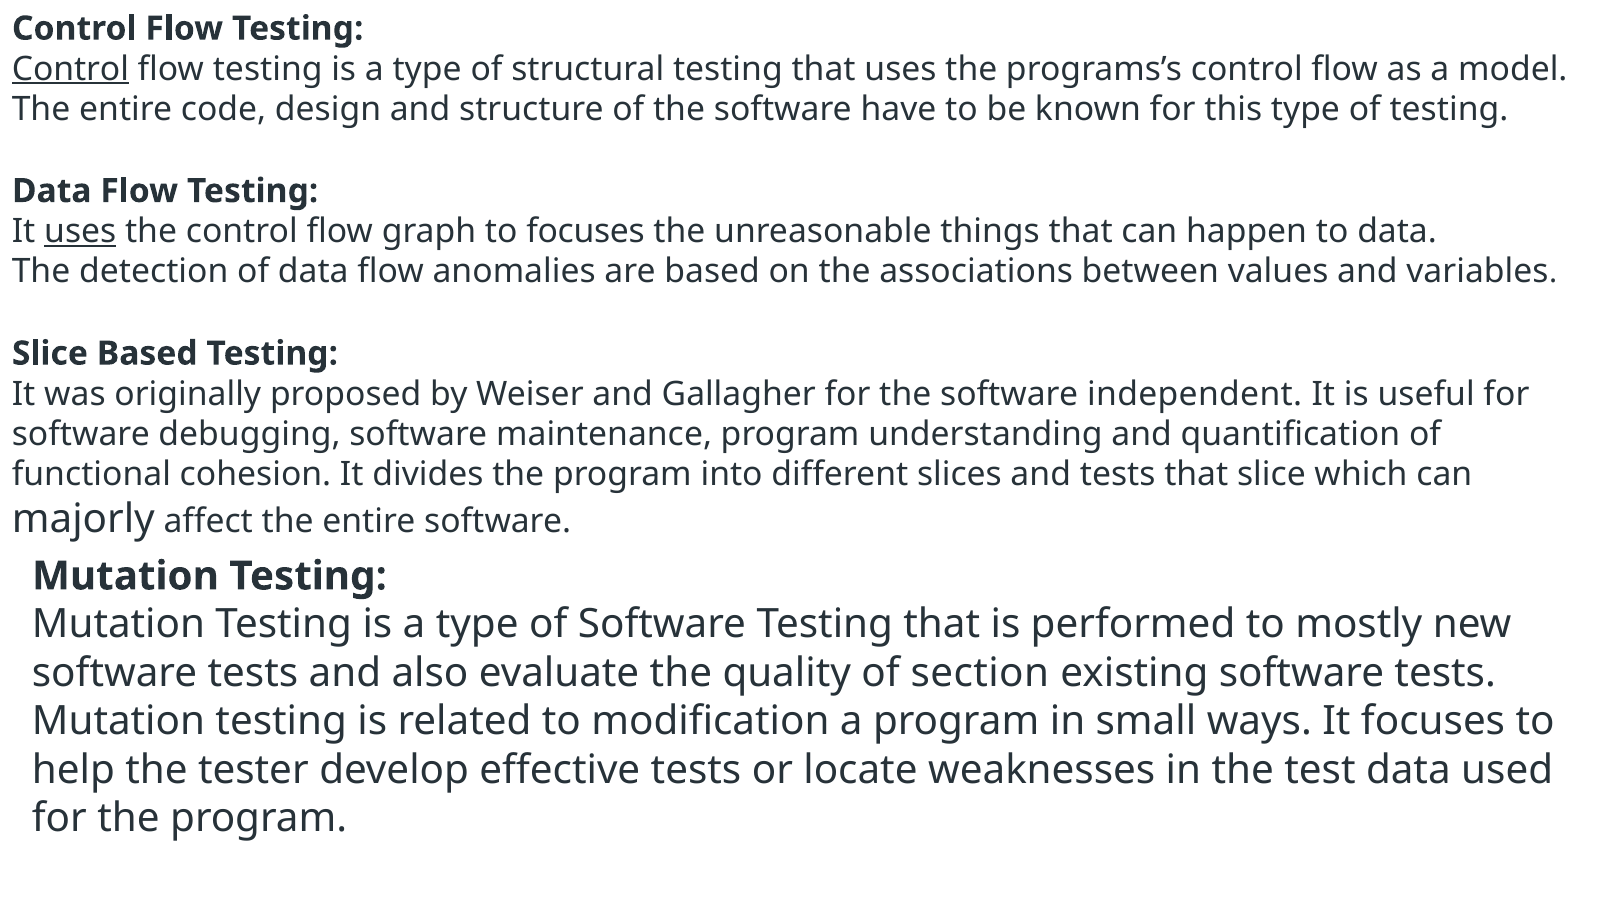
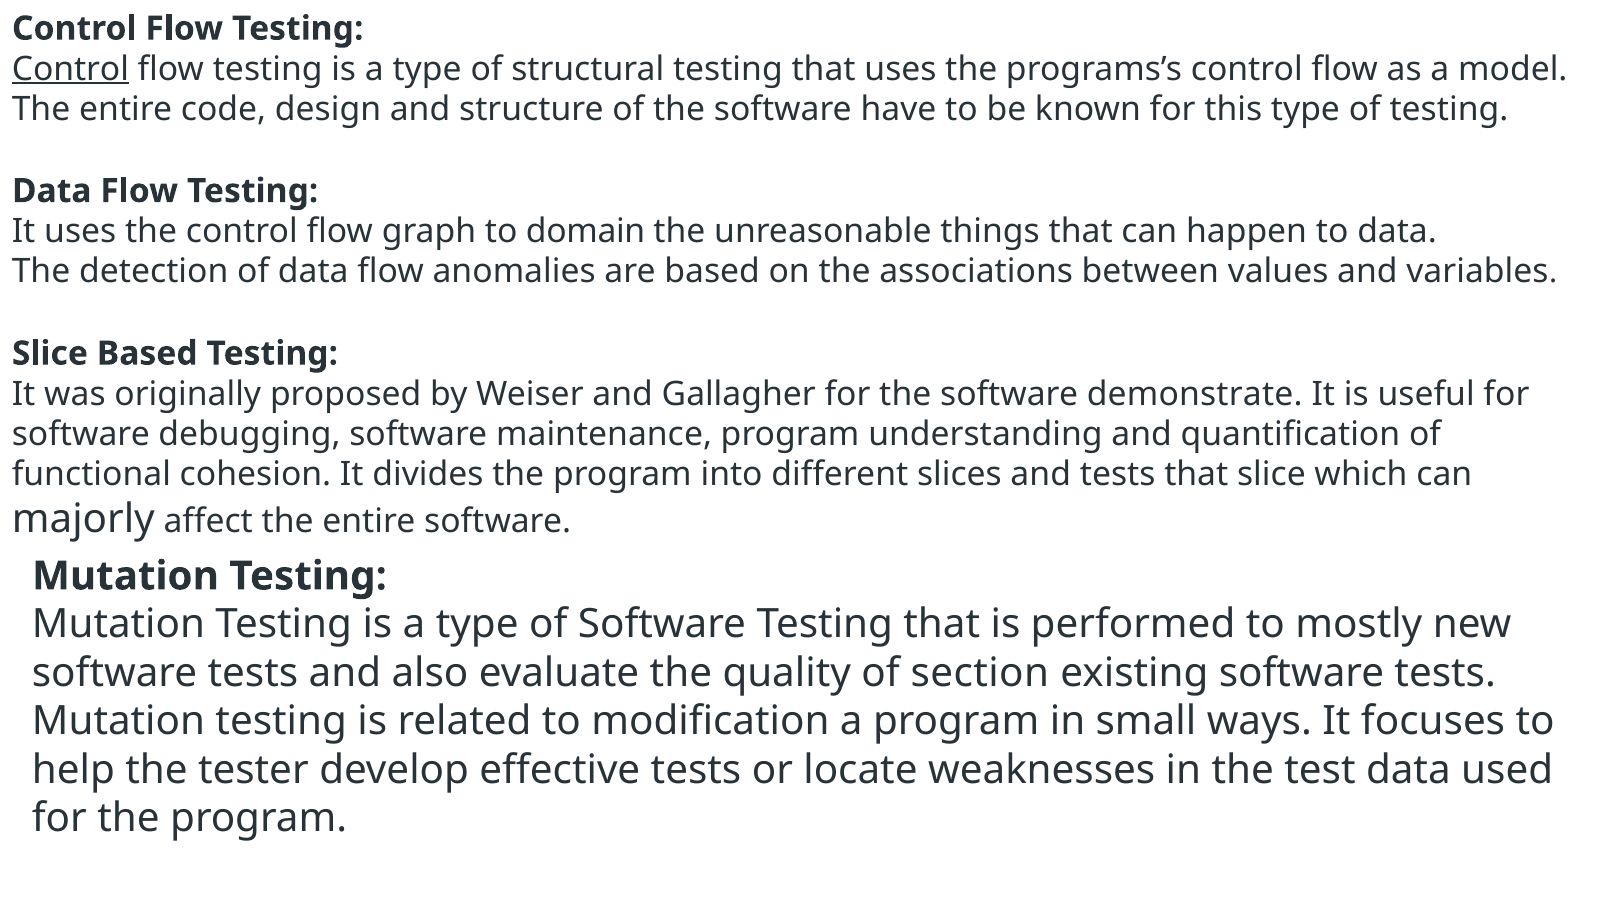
uses underline: present -> none (80, 231)
to focuses: focuses -> domain (586, 231)
independent: independent -> demonstrate (1195, 394)
